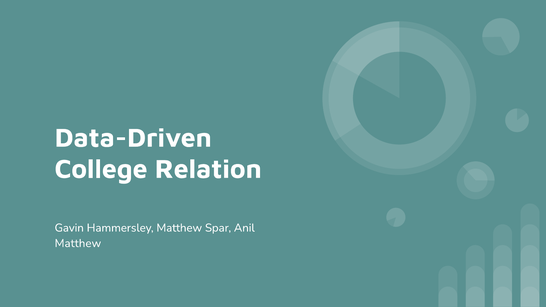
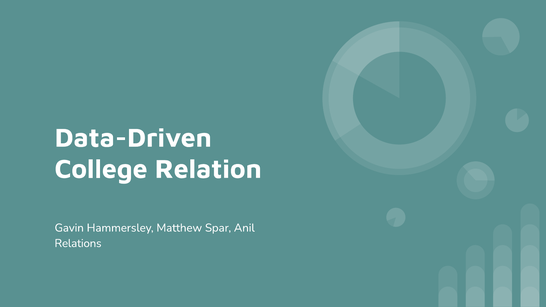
Matthew: Matthew -> Relations (78, 243)
